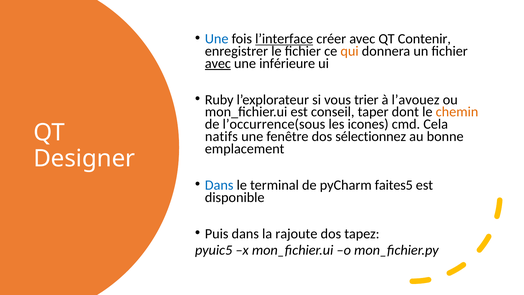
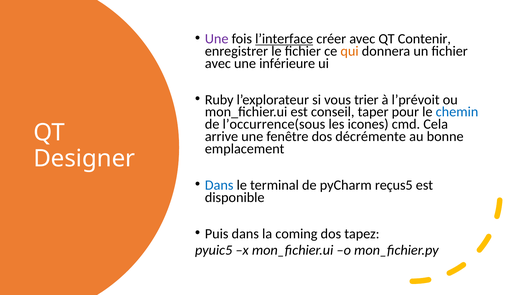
Une colour: blue -> purple (217, 39)
avec underline: present -> none (218, 63)
l’avouez: l’avouez -> l’prévoit (416, 100)
dont: dont -> pour (405, 112)
chemin colour: orange -> blue (457, 112)
natifs: natifs -> arrive (221, 136)
sélectionnez: sélectionnez -> décrémente (371, 136)
faites5: faites5 -> reçus5 (394, 185)
rajoute: rajoute -> coming (296, 233)
